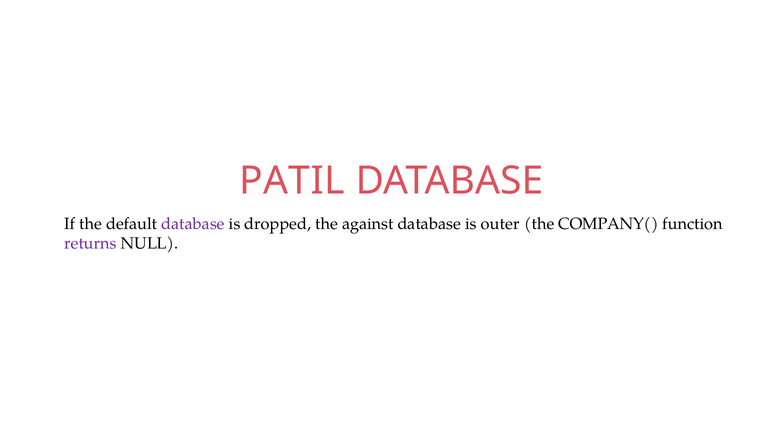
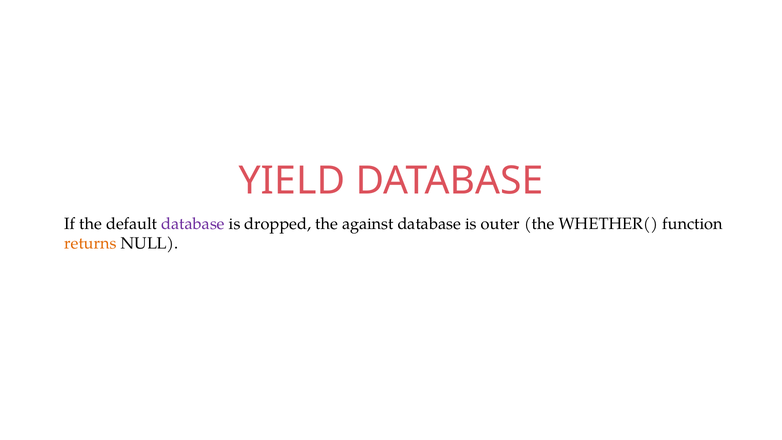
PATIL: PATIL -> YIELD (292, 181)
COMPANY(: COMPANY( -> WHETHER( (608, 224)
returns colour: purple -> orange (90, 244)
